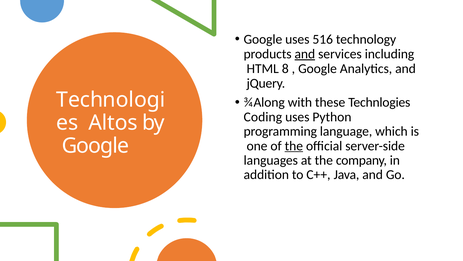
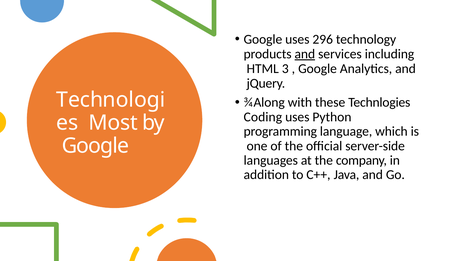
516: 516 -> 296 (323, 39)
8: 8 -> 3 (285, 68)
Altos: Altos -> Most (113, 122)
the underline: present -> none (294, 146)
